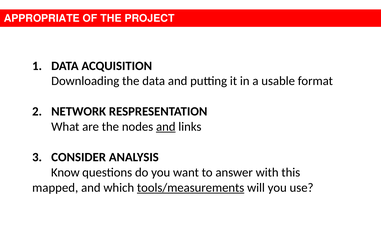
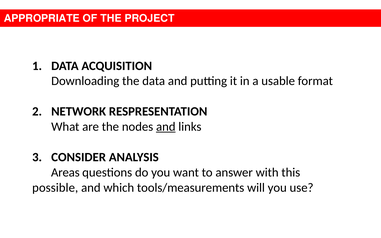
Know: Know -> Areas (65, 173)
mapped: mapped -> possible (55, 188)
tools/measurements underline: present -> none (191, 188)
